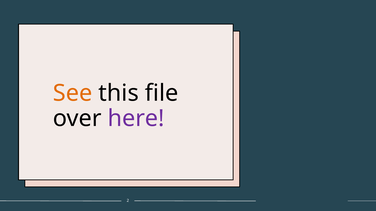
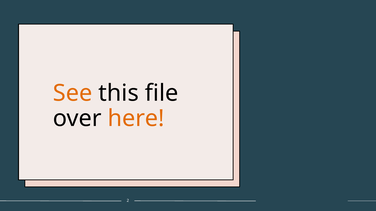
here colour: purple -> orange (136, 119)
